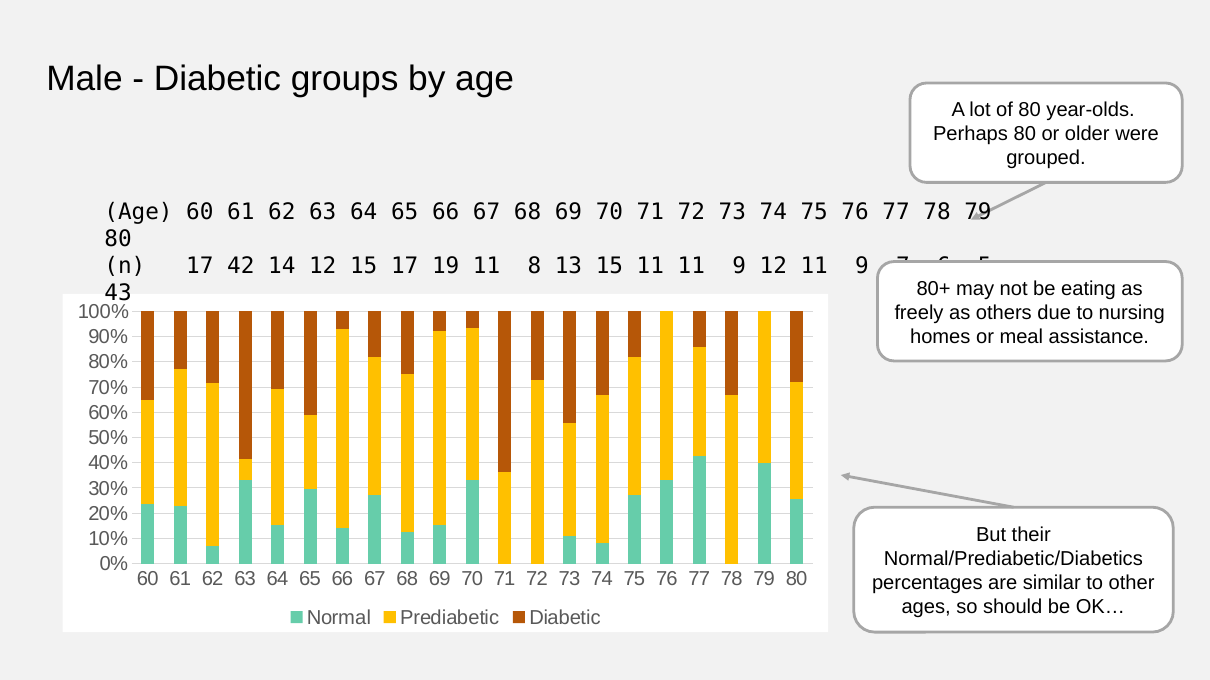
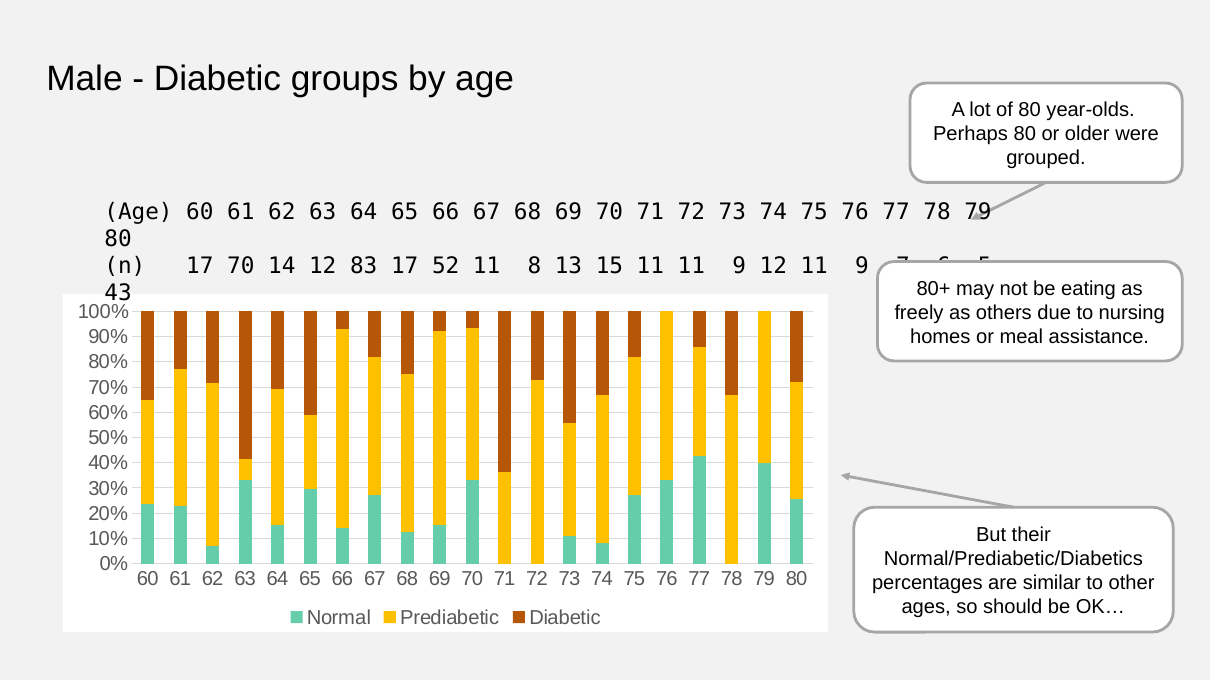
17 42: 42 -> 70 (241, 266)
12 15: 15 -> 83 (364, 266)
19: 19 -> 52 (446, 266)
